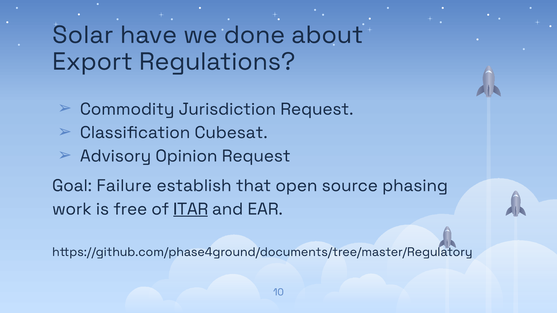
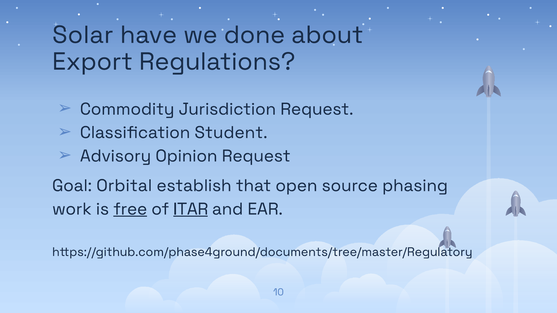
Cubesat: Cubesat -> Student (231, 133)
Failure: Failure -> Orbital (124, 186)
free underline: none -> present (130, 209)
